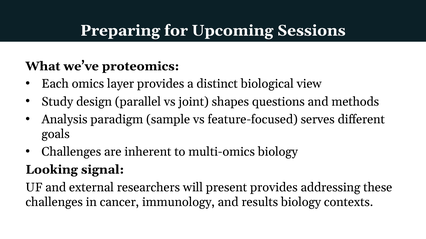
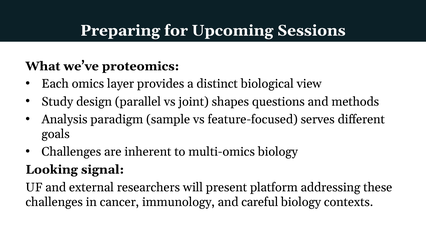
present provides: provides -> platform (274, 188)
results: results -> careful (260, 203)
